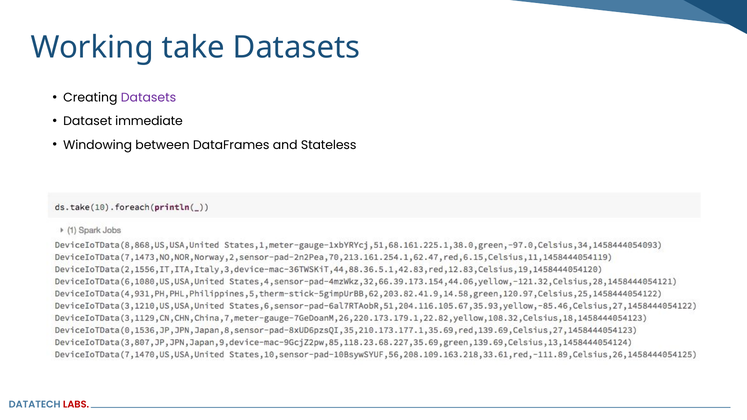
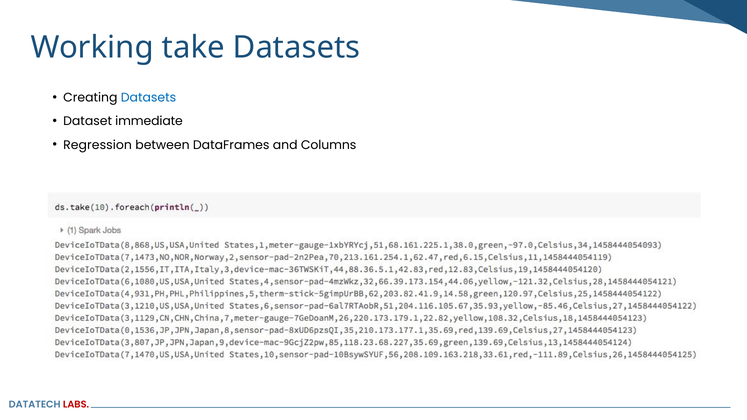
Datasets colour: purple -> blue (149, 98)
Windowing: Windowing -> Regression (98, 145)
Stateless: Stateless -> Columns (329, 145)
